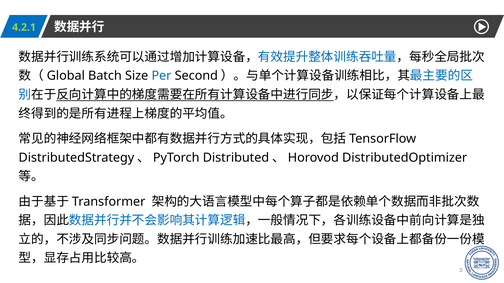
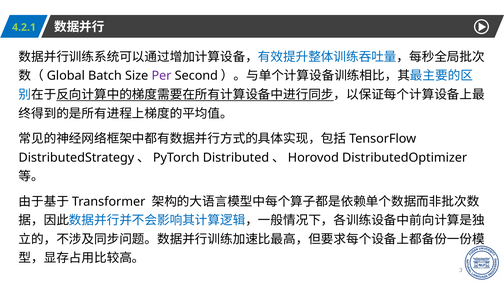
Per colour: blue -> purple (161, 76)
